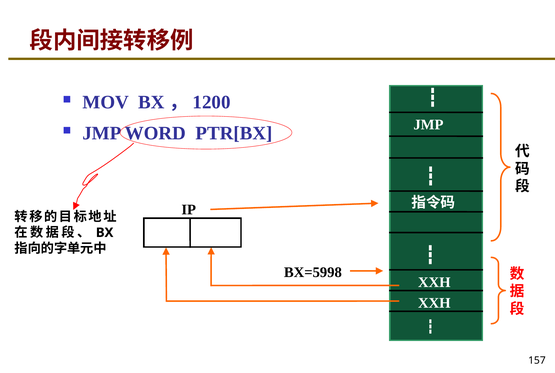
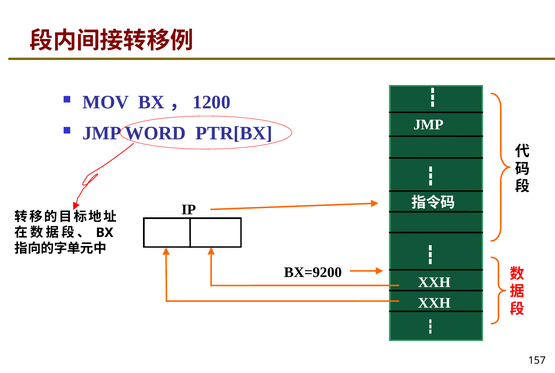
BX=5998: BX=5998 -> BX=9200 (313, 272)
